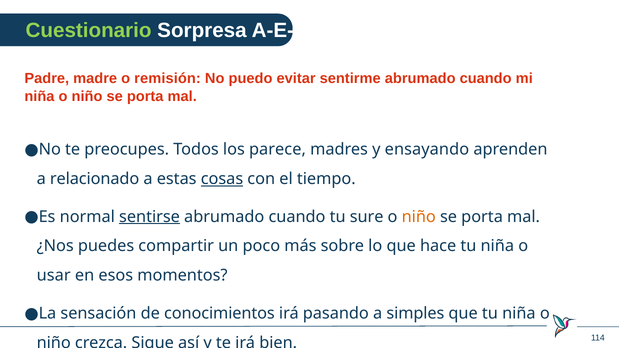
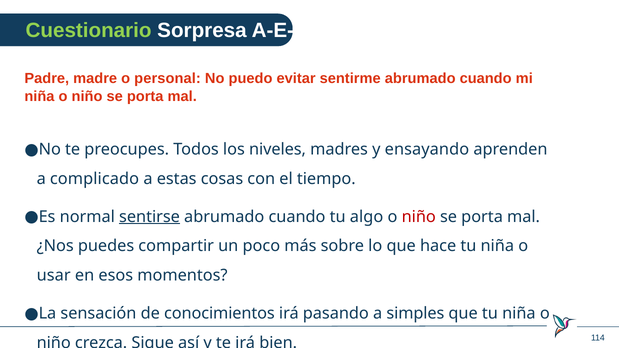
remisión: remisión -> personal (168, 79)
parece: parece -> niveles (278, 149)
relacionado: relacionado -> complicado (94, 179)
cosas underline: present -> none (222, 179)
sure: sure -> algo (367, 217)
niño colour: orange -> red (419, 217)
